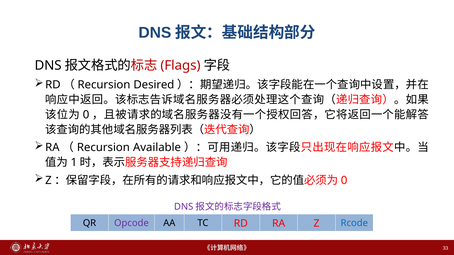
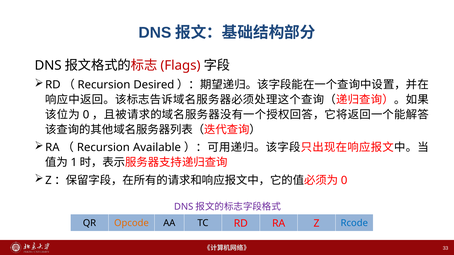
Opcode colour: purple -> orange (131, 223)
